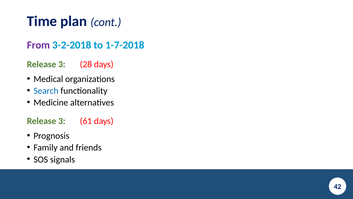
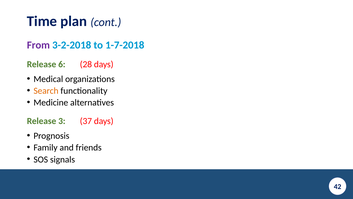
3: 3 -> 6 (62, 64)
Search colour: blue -> orange (46, 91)
61: 61 -> 37 (86, 121)
